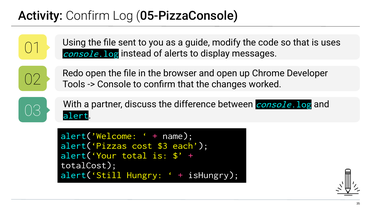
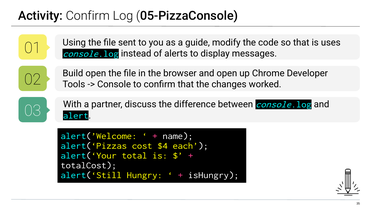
Redo: Redo -> Build (73, 73)
$3: $3 -> $4 (162, 145)
